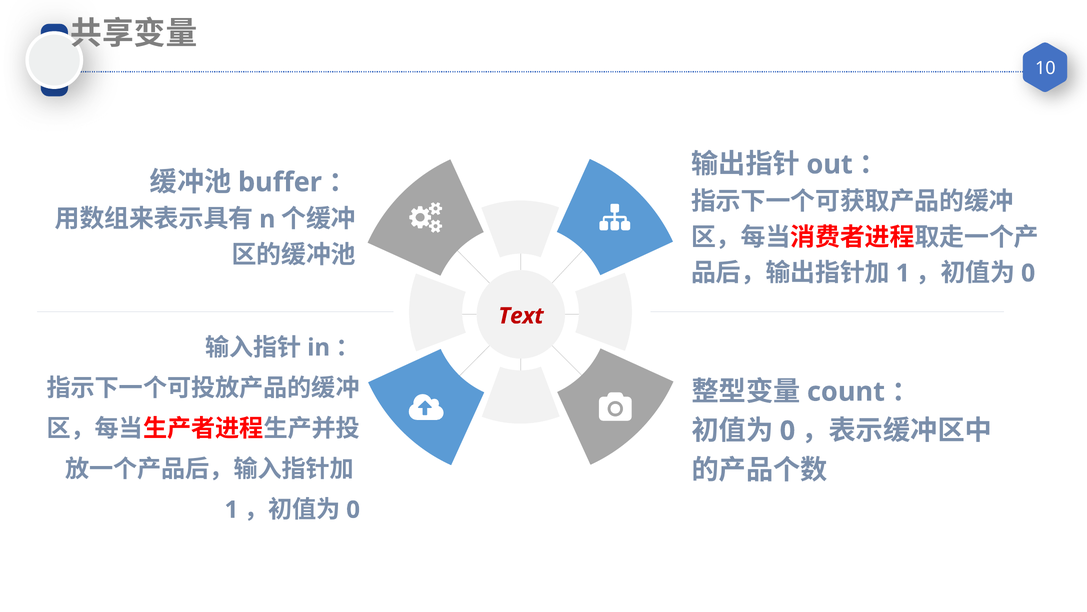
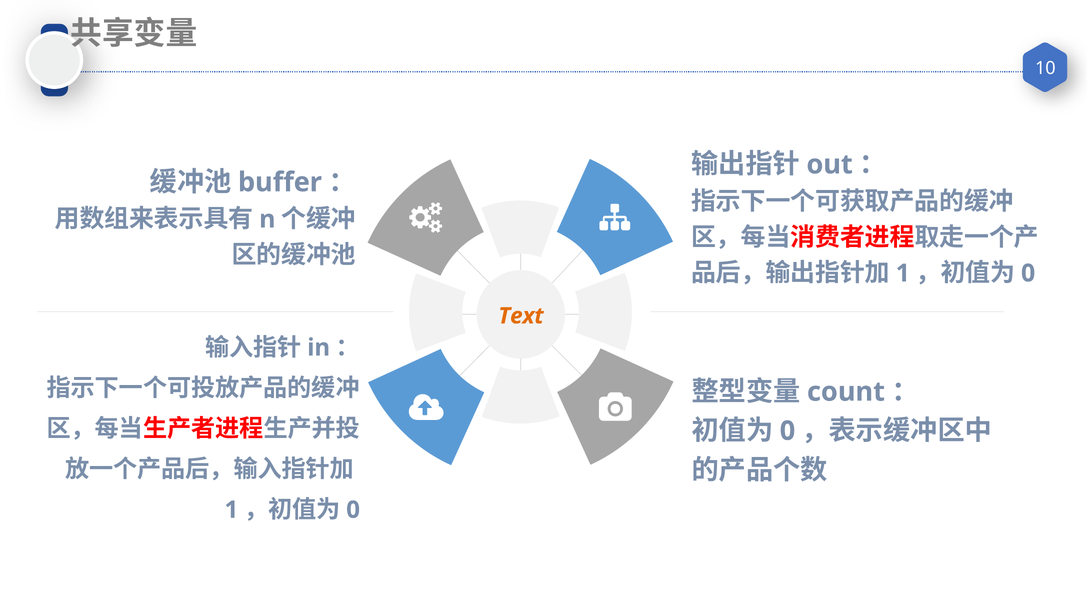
Text colour: red -> orange (521, 316)
